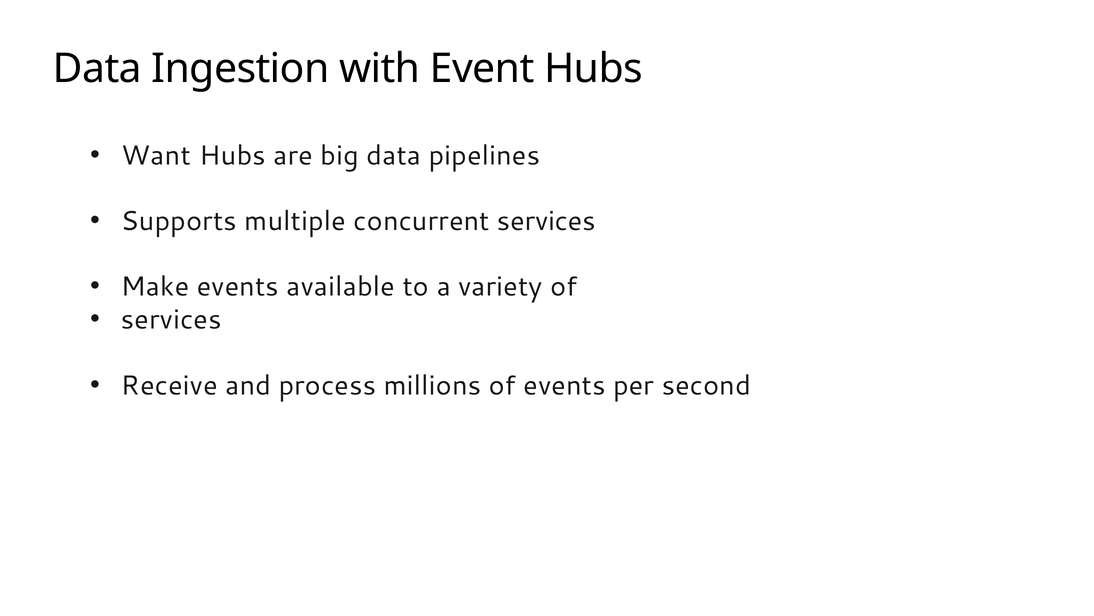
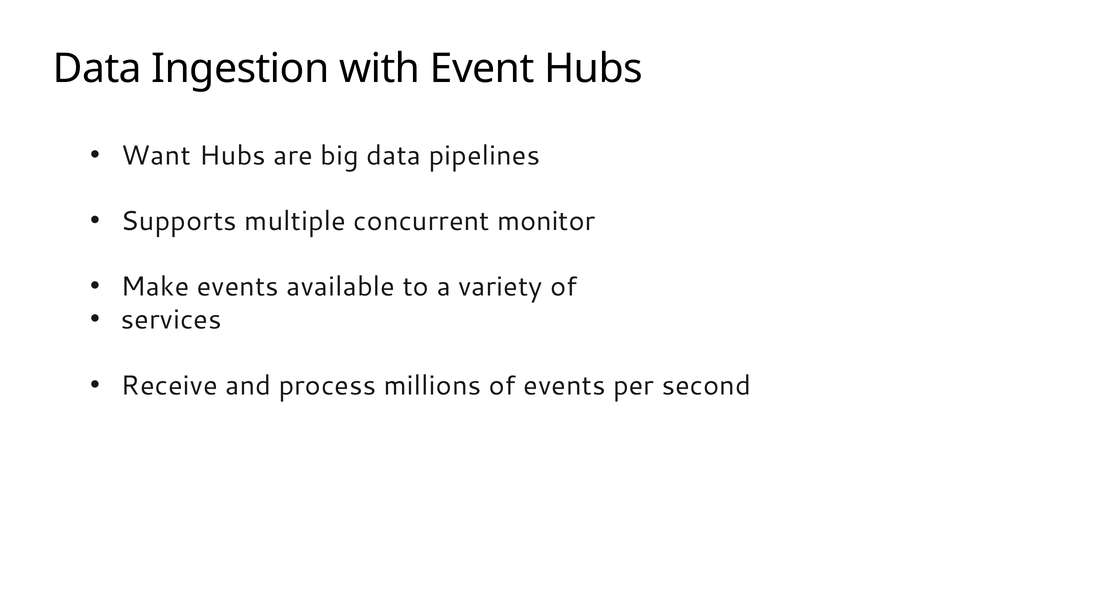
concurrent services: services -> monitor (546, 221)
